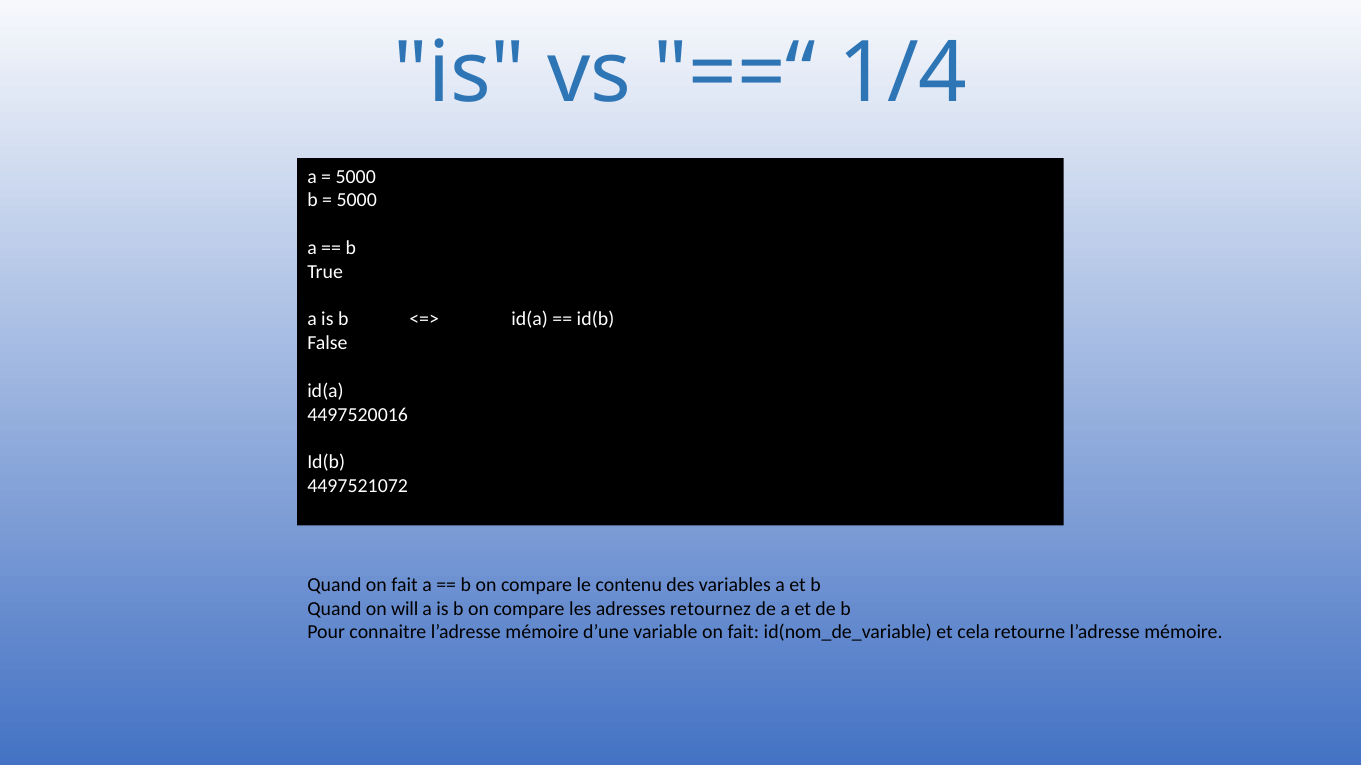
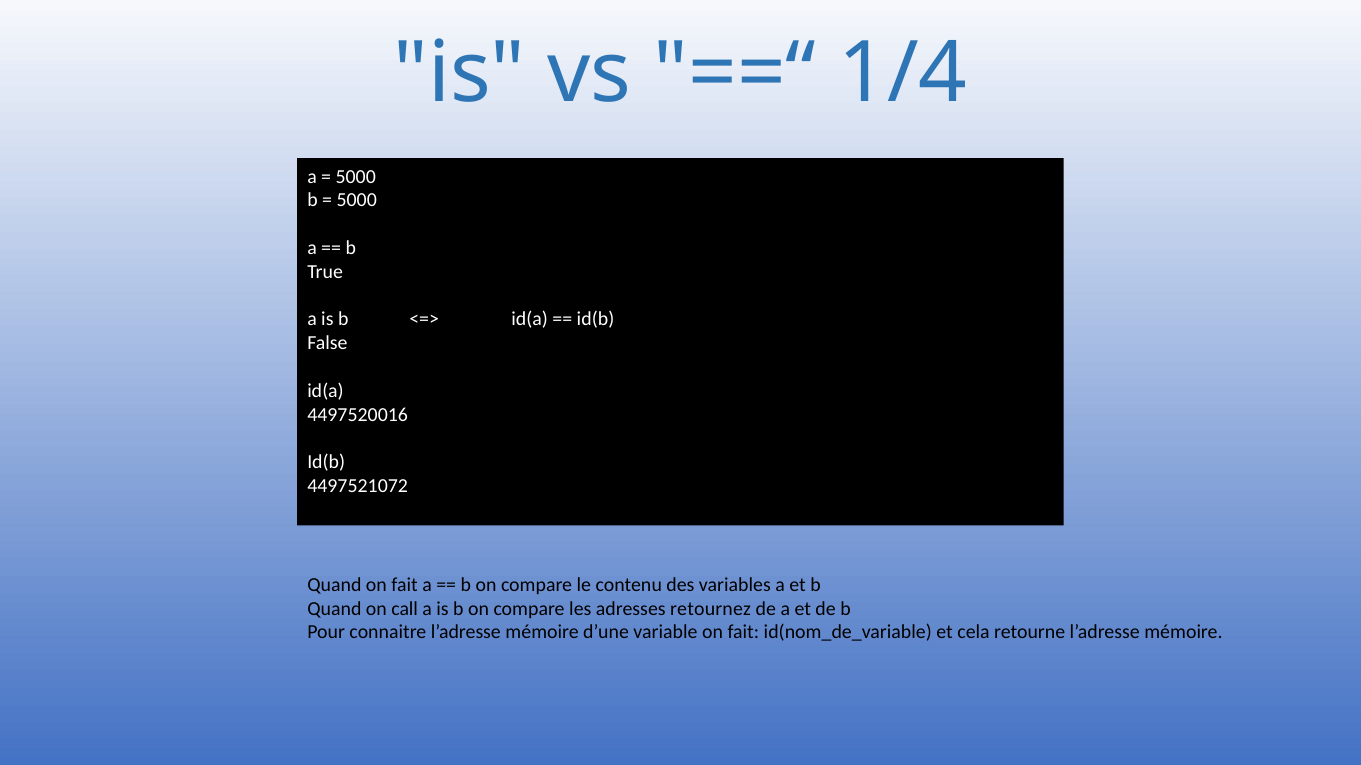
will: will -> call (405, 609)
